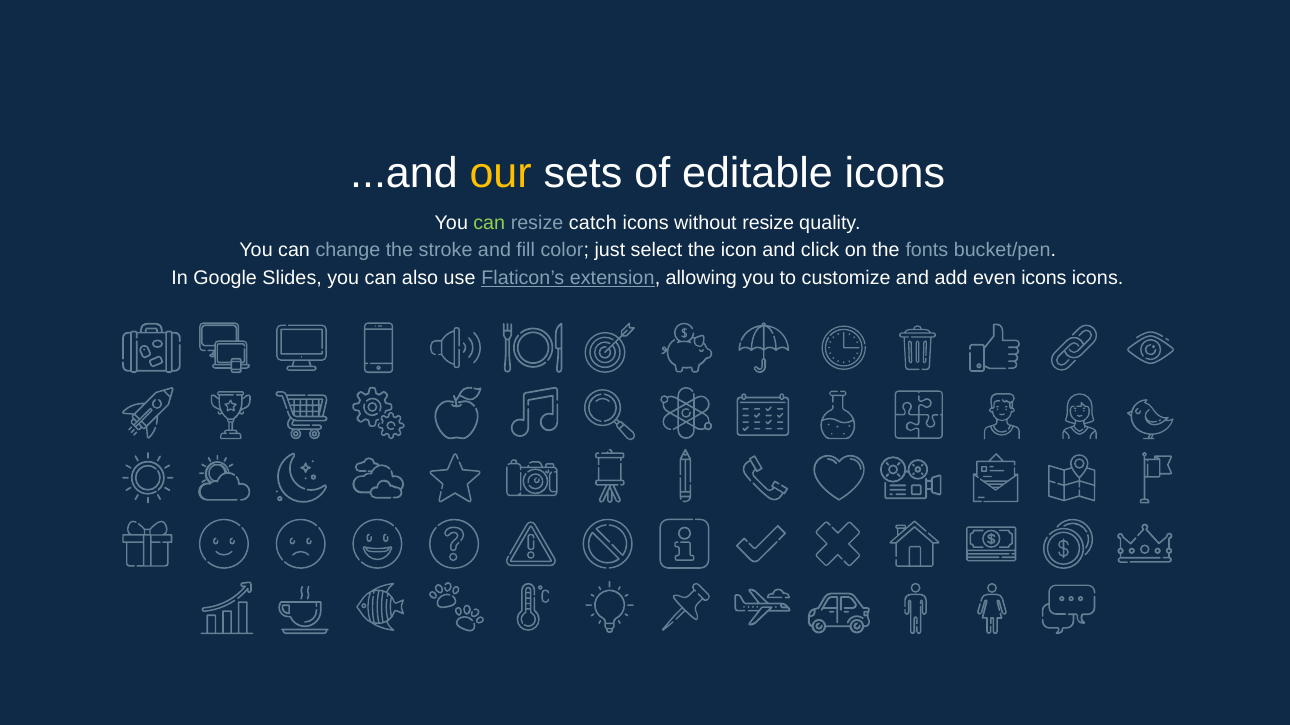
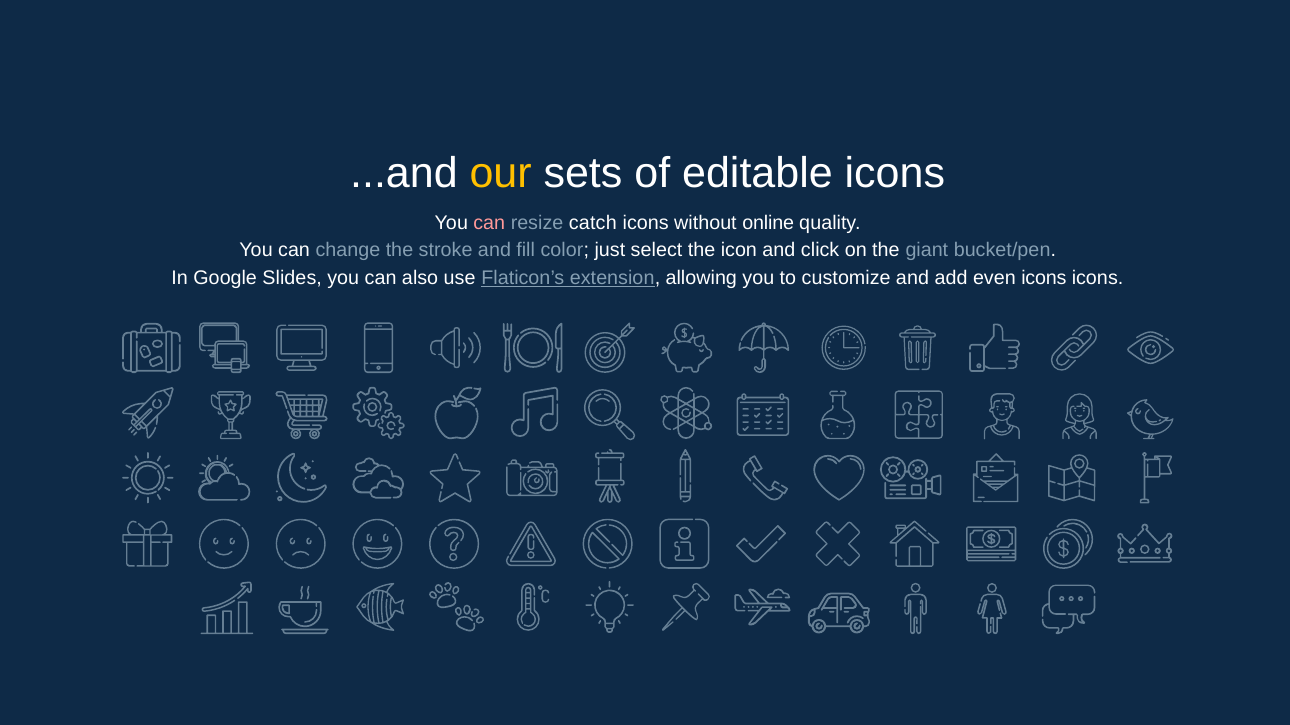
can colour: light green -> pink (489, 224)
without resize: resize -> online (768, 224)
fonts: fonts -> giant (927, 251)
